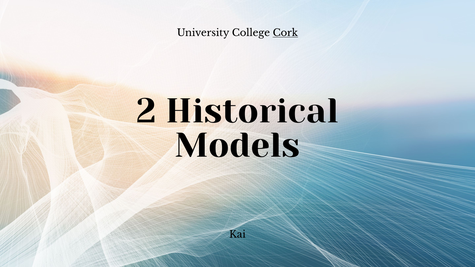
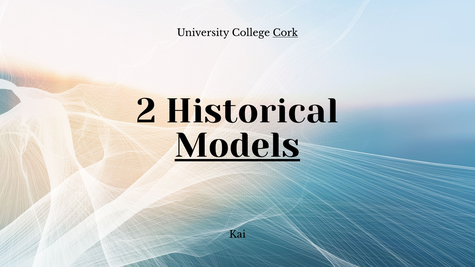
Models underline: none -> present (237, 146)
